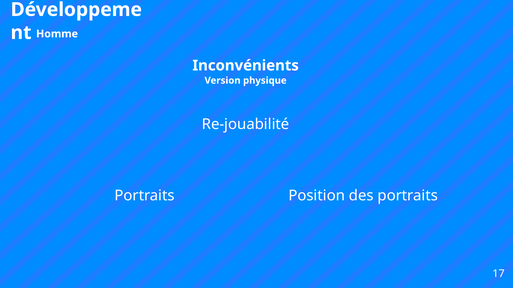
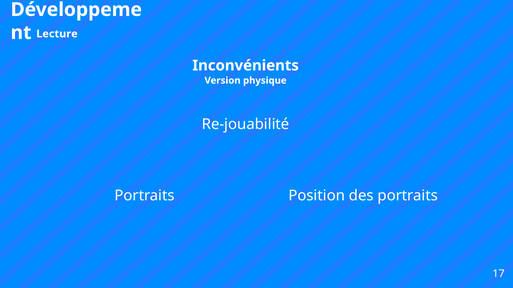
Homme: Homme -> Lecture (57, 34)
